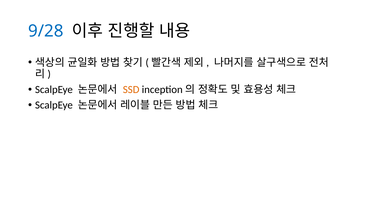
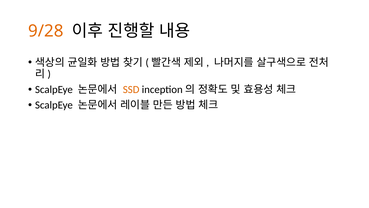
9/28 colour: blue -> orange (46, 31)
